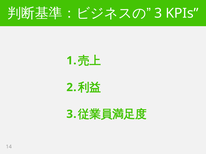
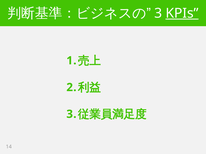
KPIs underline: none -> present (182, 13)
